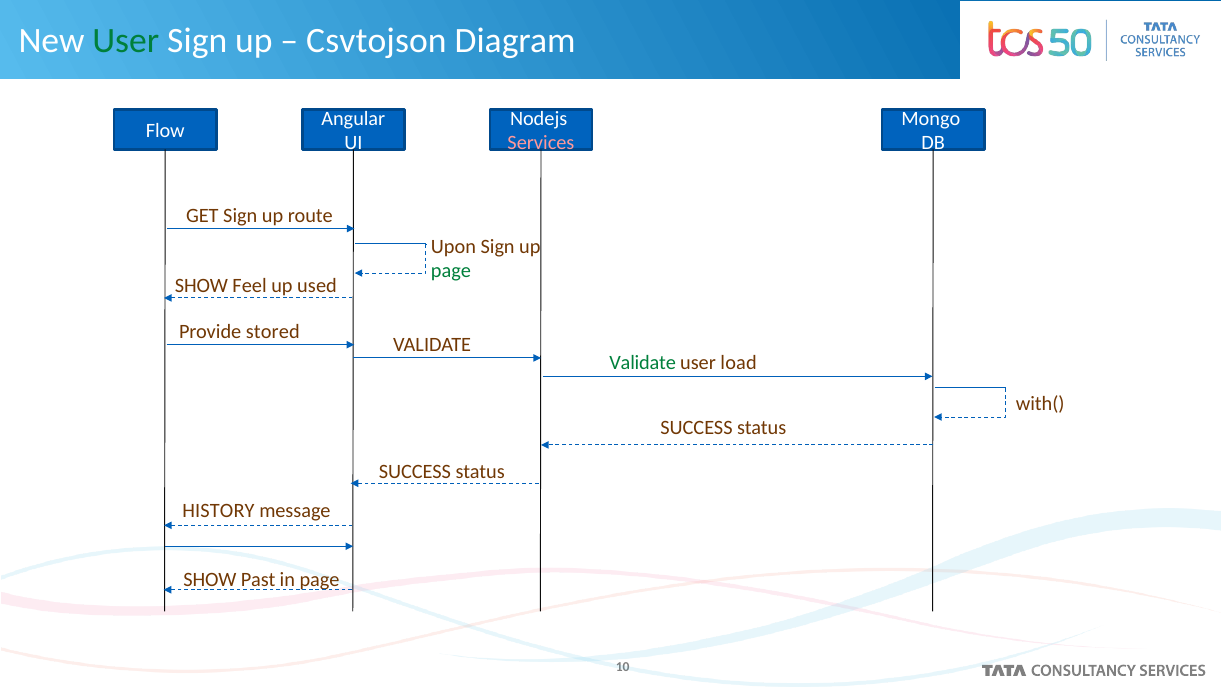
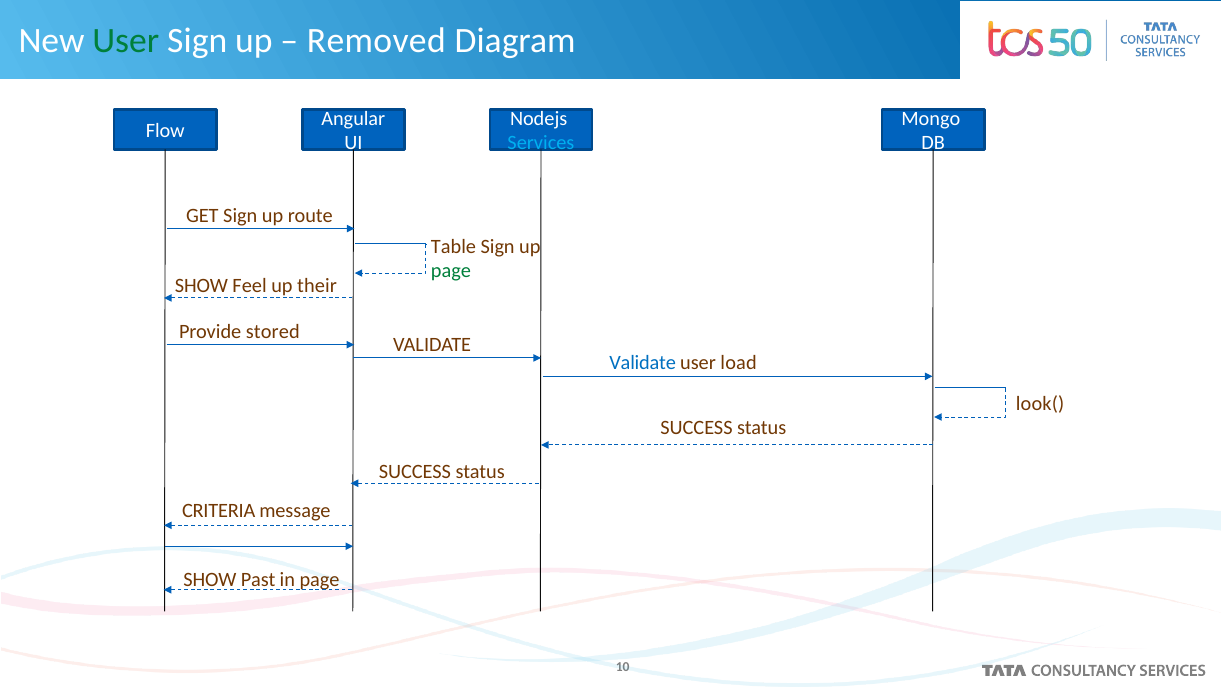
Csvtojson: Csvtojson -> Removed (376, 41)
Services colour: pink -> light blue (541, 143)
Upon: Upon -> Table (453, 246)
used: used -> their (317, 286)
Validate colour: green -> blue (643, 362)
with(: with( -> look( (1040, 404)
HISTORY: HISTORY -> CRITERIA (219, 511)
